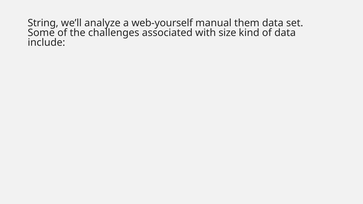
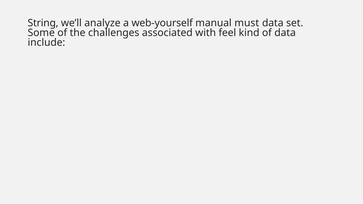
them: them -> must (247, 23)
size: size -> feel (227, 33)
